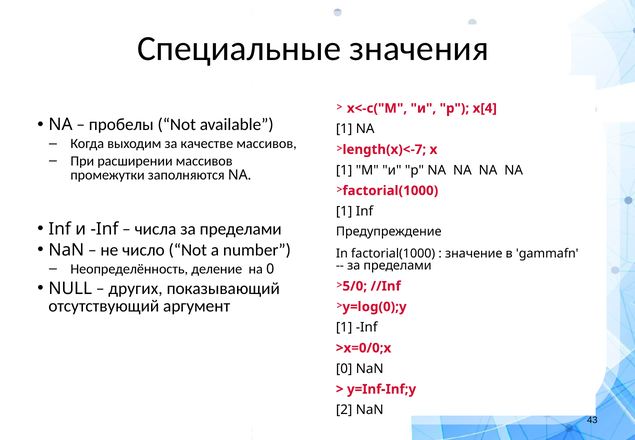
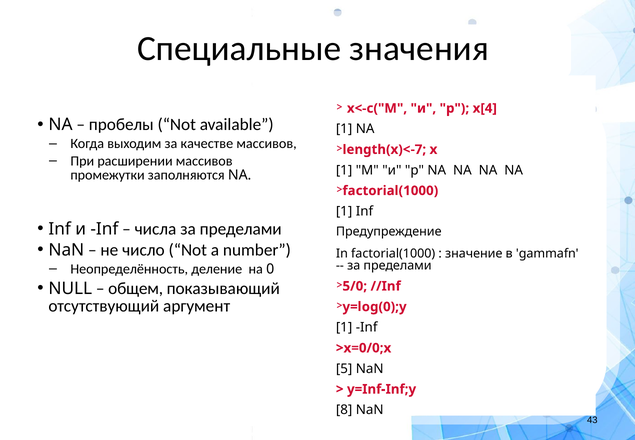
других: других -> общем (136, 289)
0: 0 -> 5 (344, 369)
2: 2 -> 8 (344, 410)
